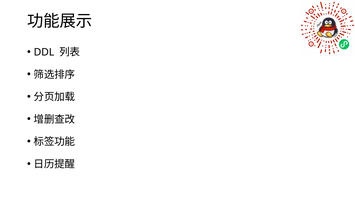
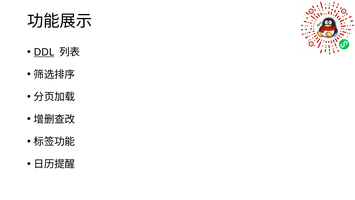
DDL underline: none -> present (44, 52)
